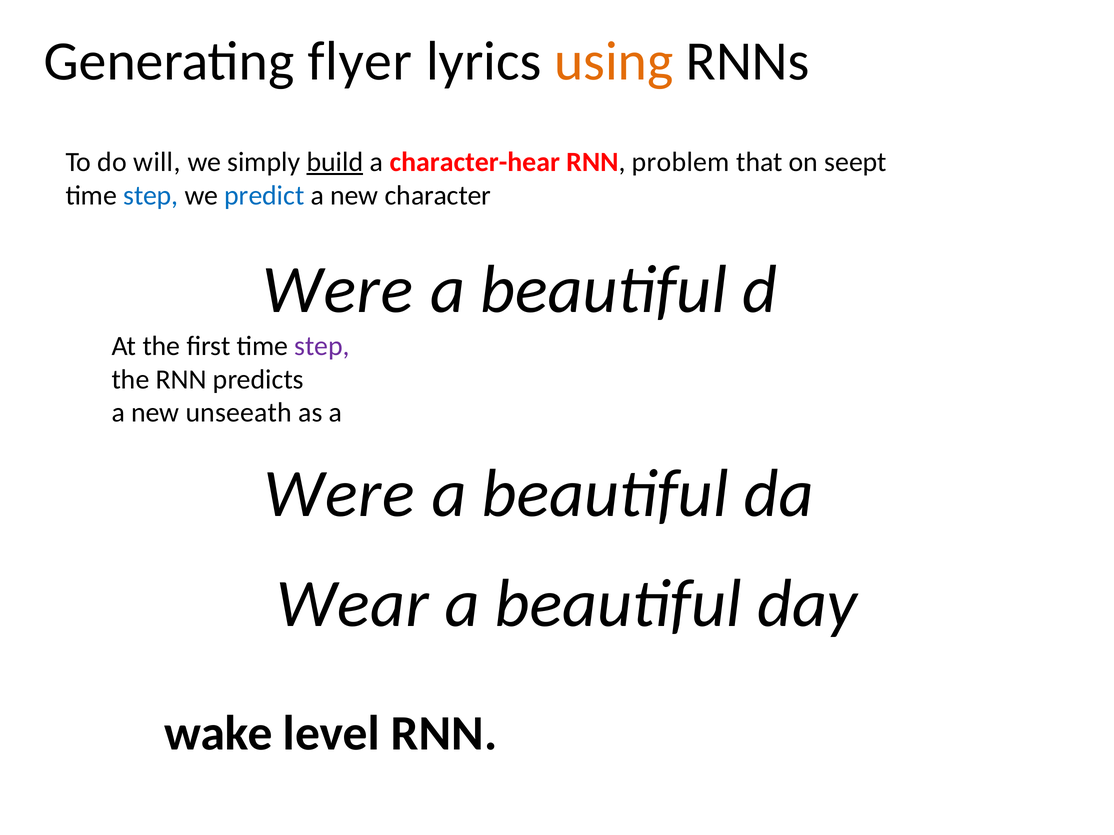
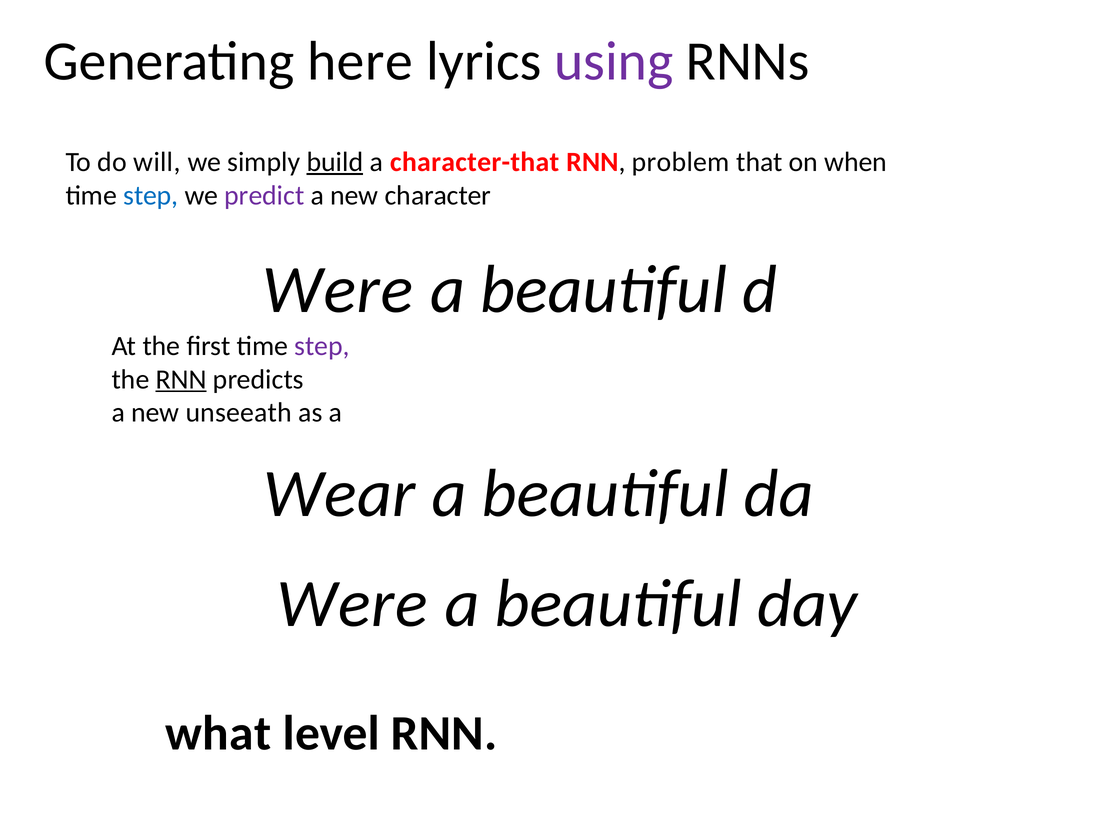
flyer: flyer -> here (360, 61)
using colour: orange -> purple (614, 61)
character-hear: character-hear -> character-that (475, 162)
seept: seept -> when (856, 162)
predict colour: blue -> purple (264, 196)
RNN underline: none -> present (181, 380)
Were: Were -> Wear (339, 494)
Wear: Wear -> Were (352, 604)
wake: wake -> what (218, 734)
